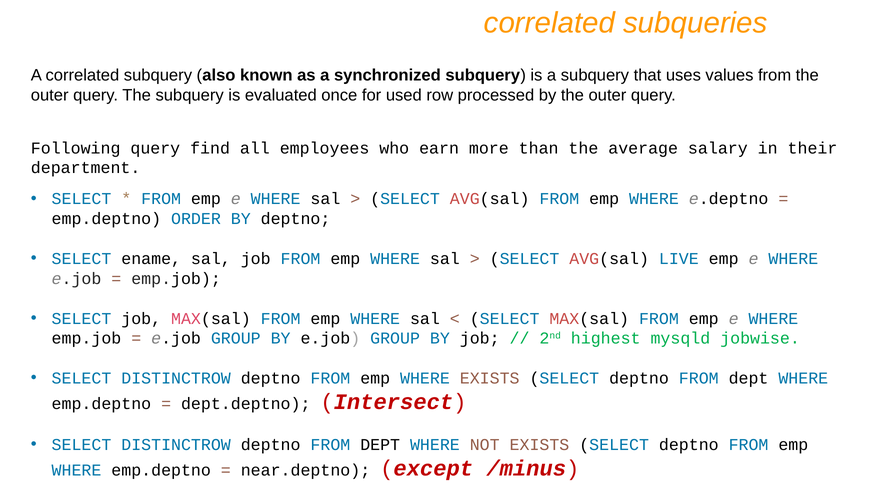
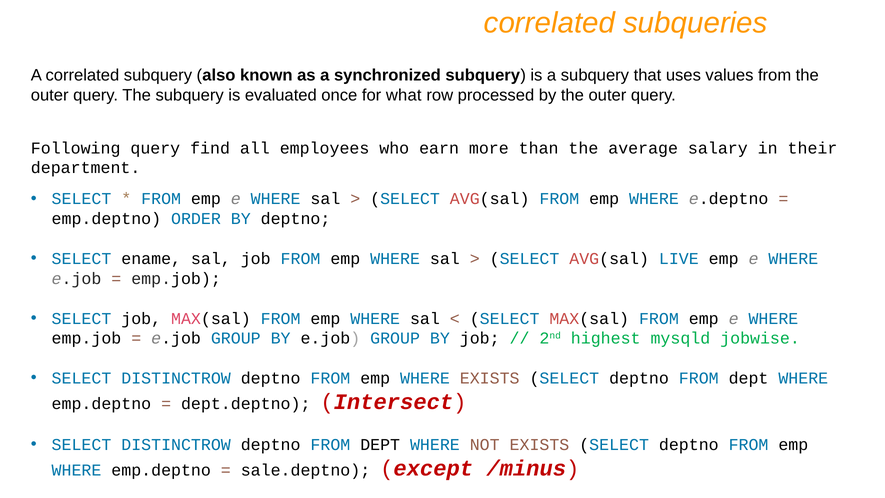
used: used -> what (404, 95)
near.deptno: near.deptno -> sale.deptno (305, 470)
